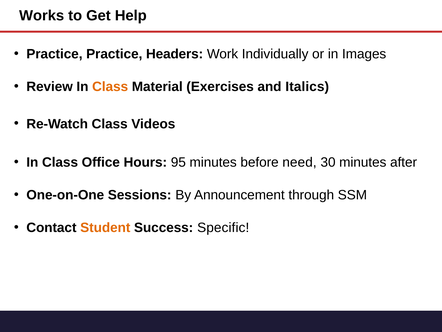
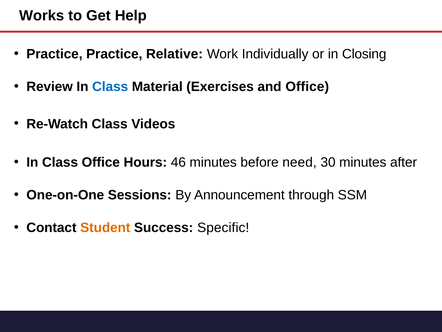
Headers: Headers -> Relative (174, 54)
Images: Images -> Closing (364, 54)
Class colour: orange -> blue (110, 87)
and Italics: Italics -> Office (307, 87)
95: 95 -> 46 (178, 162)
